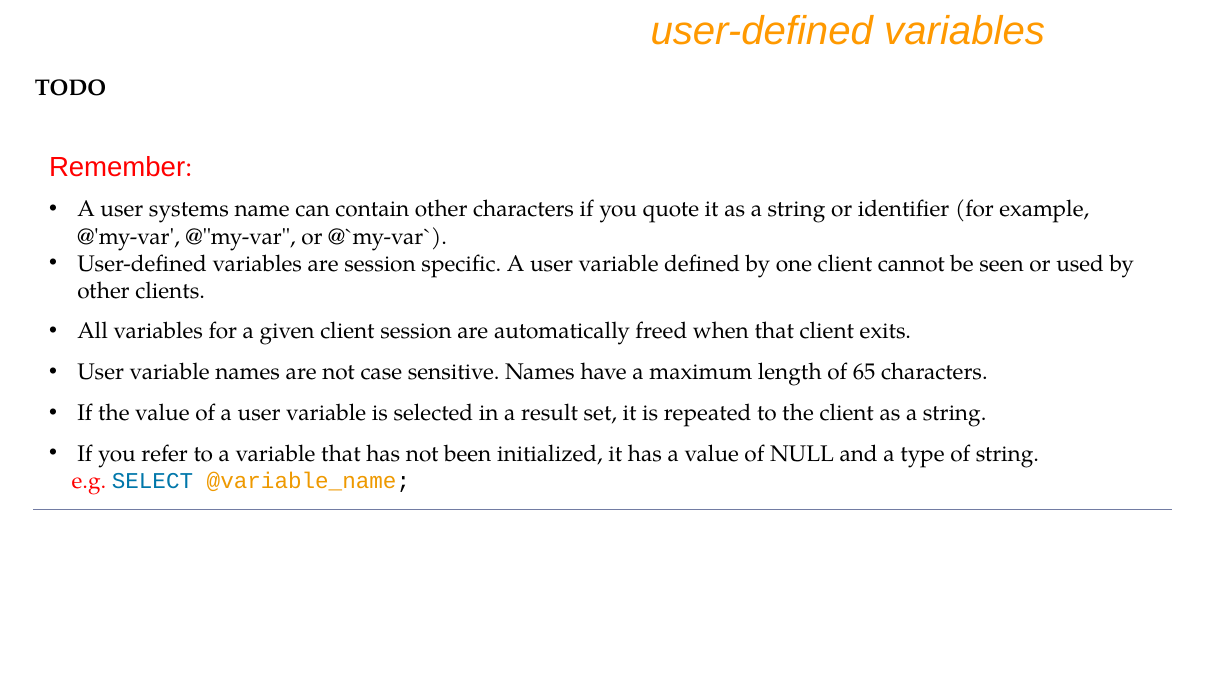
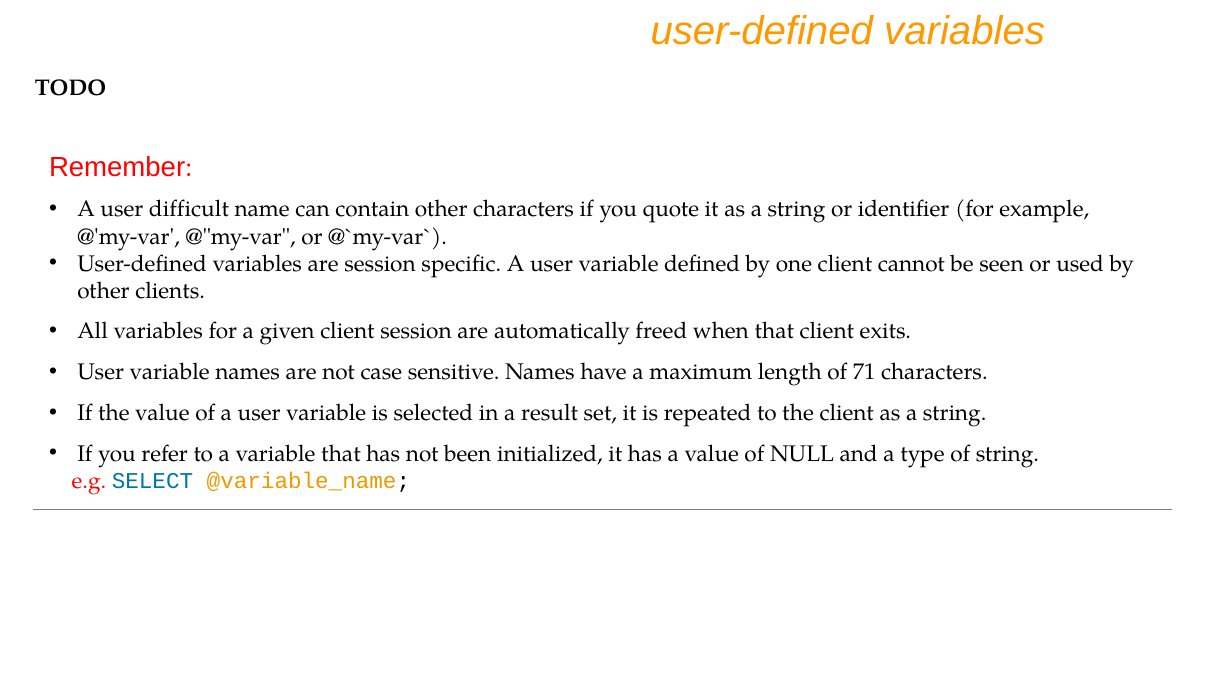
systems: systems -> difficult (189, 209)
65: 65 -> 71 (864, 372)
